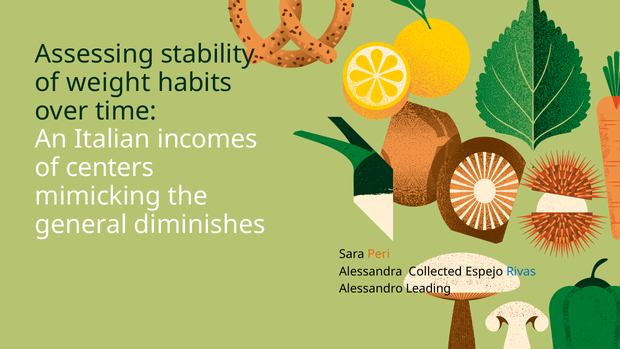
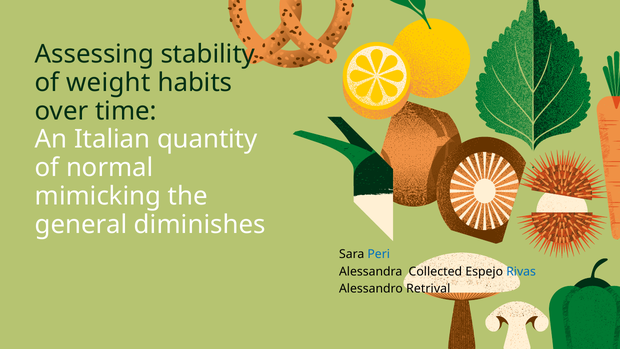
incomes: incomes -> quantity (207, 139)
centers: centers -> normal (110, 168)
Peri colour: orange -> blue (379, 254)
Leading: Leading -> Retrival (428, 288)
